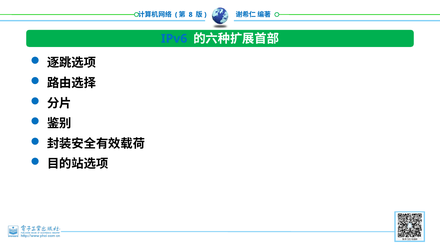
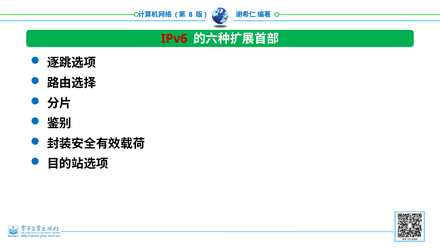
IPv6 colour: blue -> red (174, 39)
